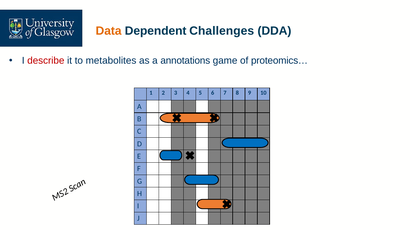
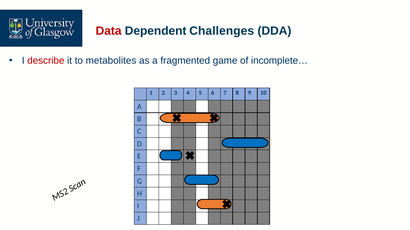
Data colour: orange -> red (109, 31)
annotations: annotations -> fragmented (185, 61)
proteomics…: proteomics… -> incomplete… (279, 61)
